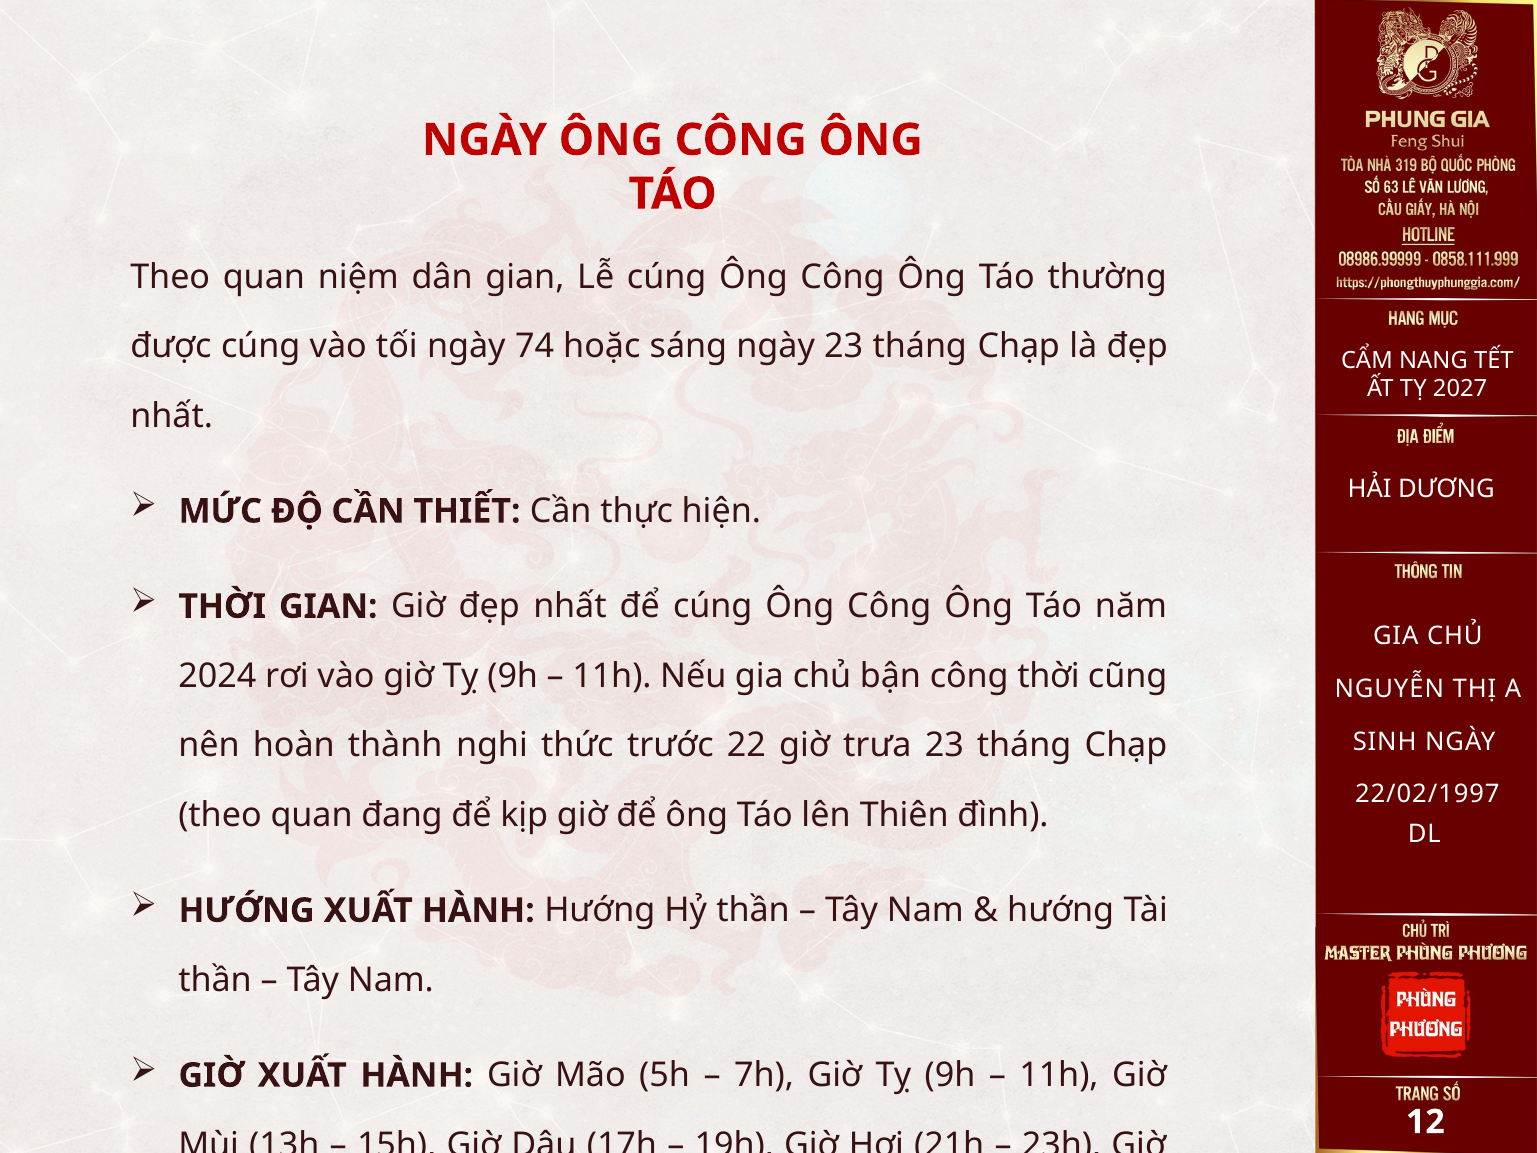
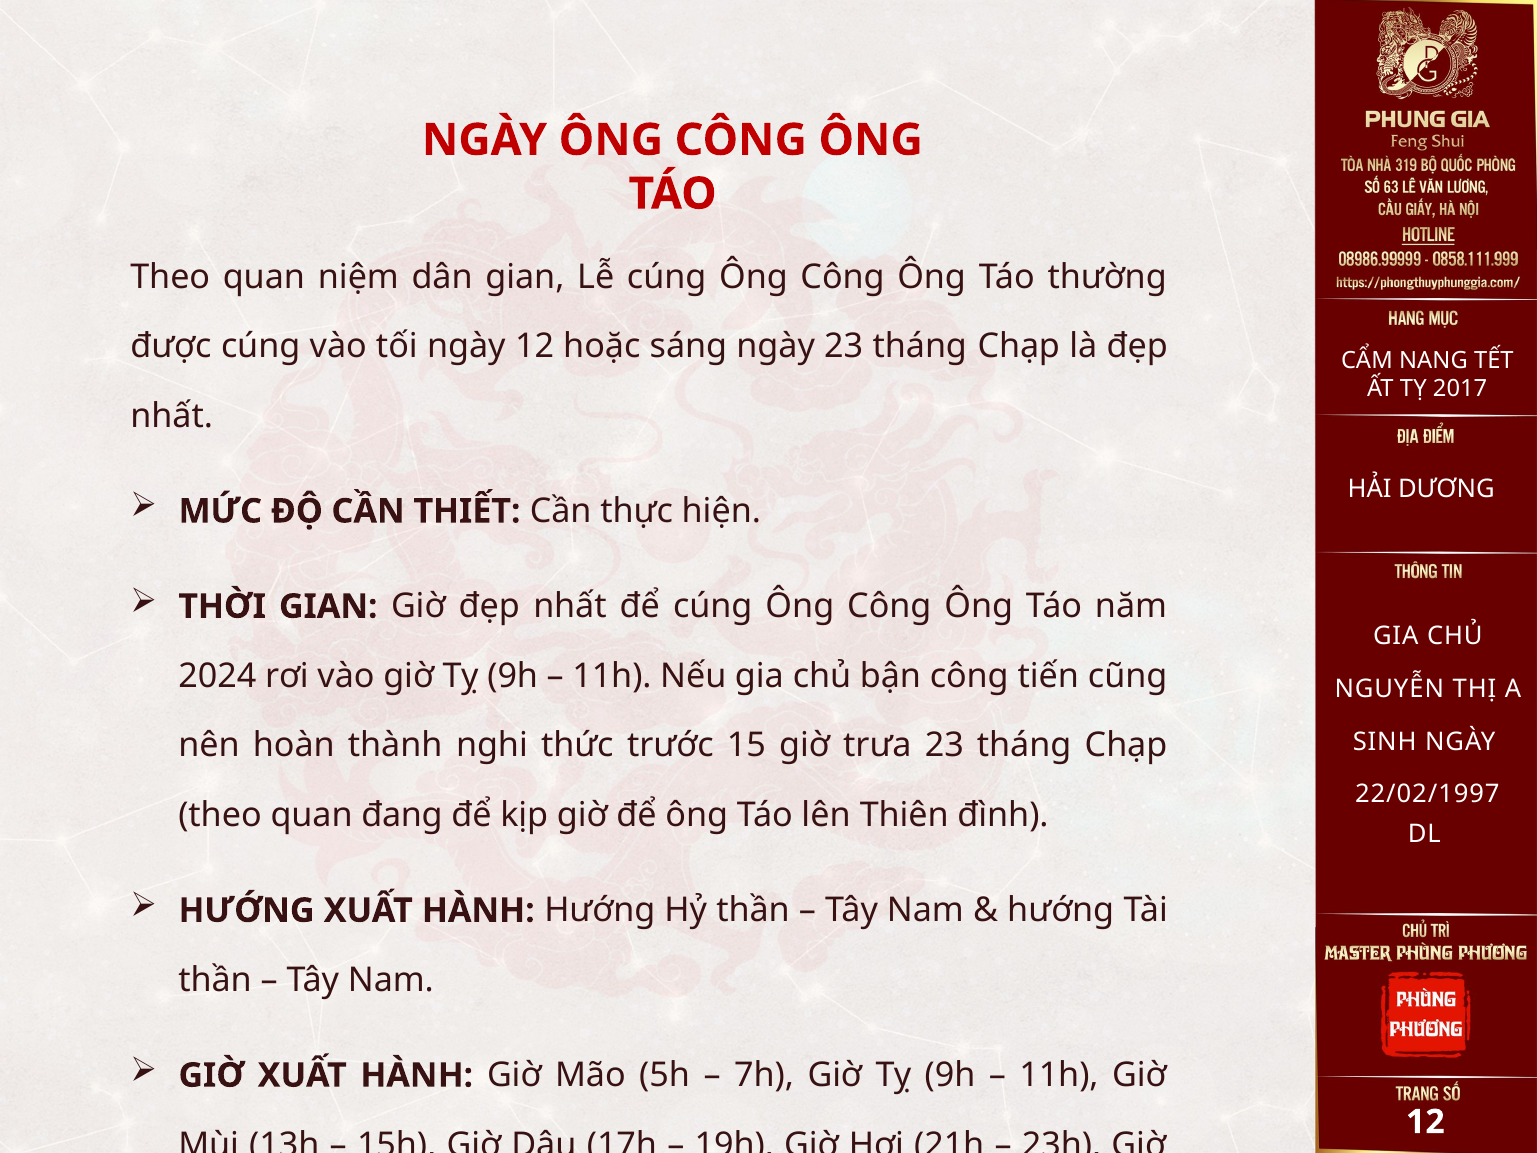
ngày 74: 74 -> 12 (535, 346)
2027: 2027 -> 2017 (1460, 389)
công thời: thời -> tiến (1048, 676)
22: 22 -> 15 (746, 746)
